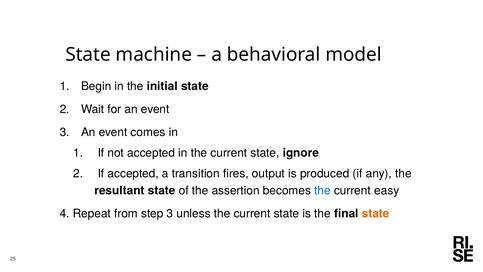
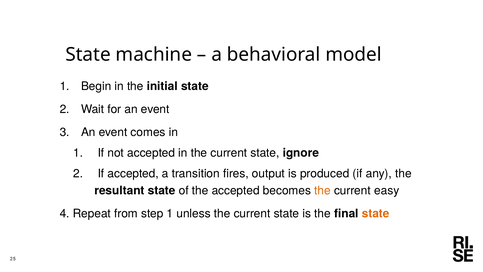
the assertion: assertion -> accepted (236, 190)
the colour: blue -> orange (323, 190)
step 3: 3 -> 1 (170, 213)
